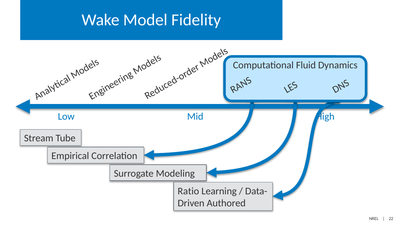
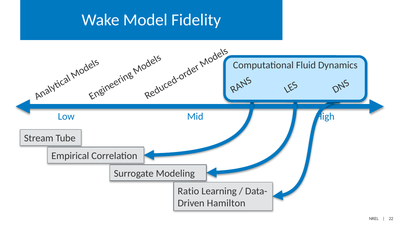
Authored: Authored -> Hamilton (226, 203)
